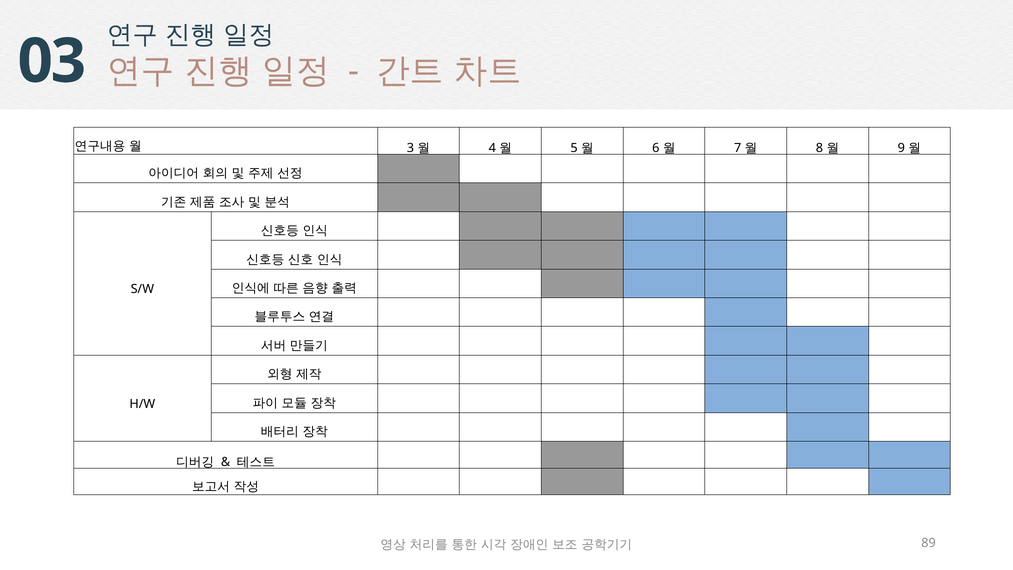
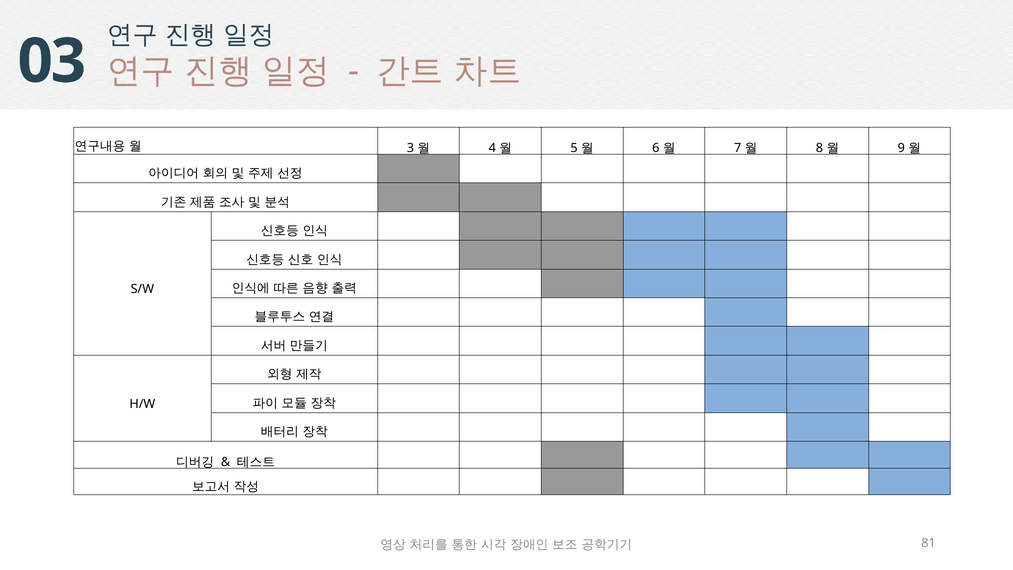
89: 89 -> 81 (929, 543)
